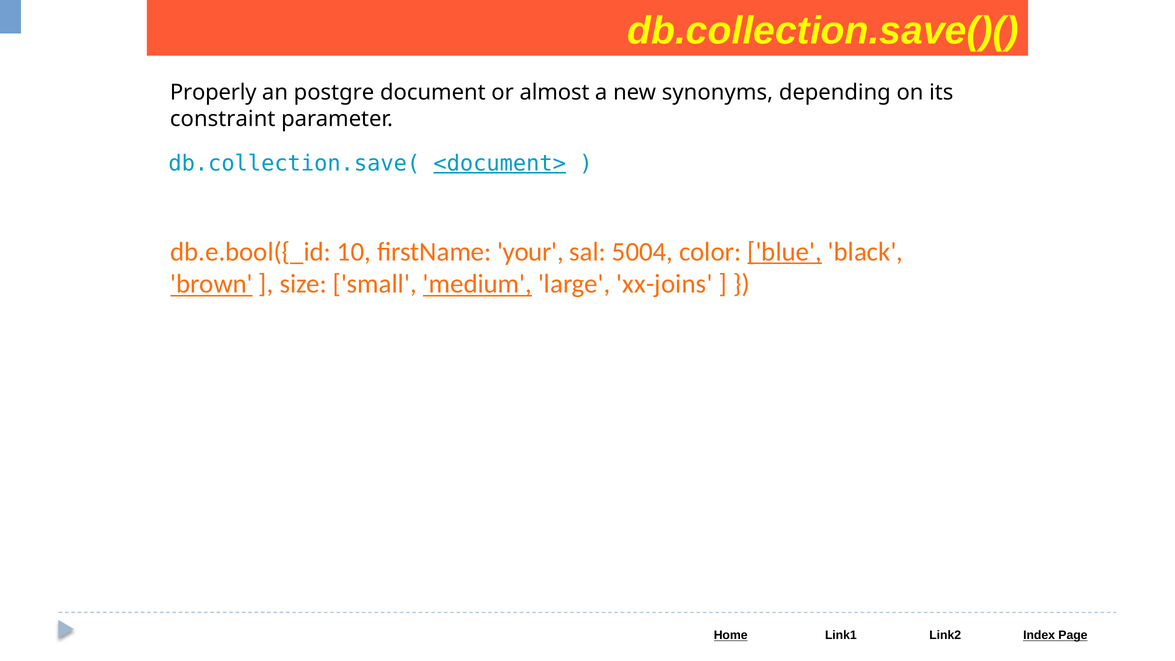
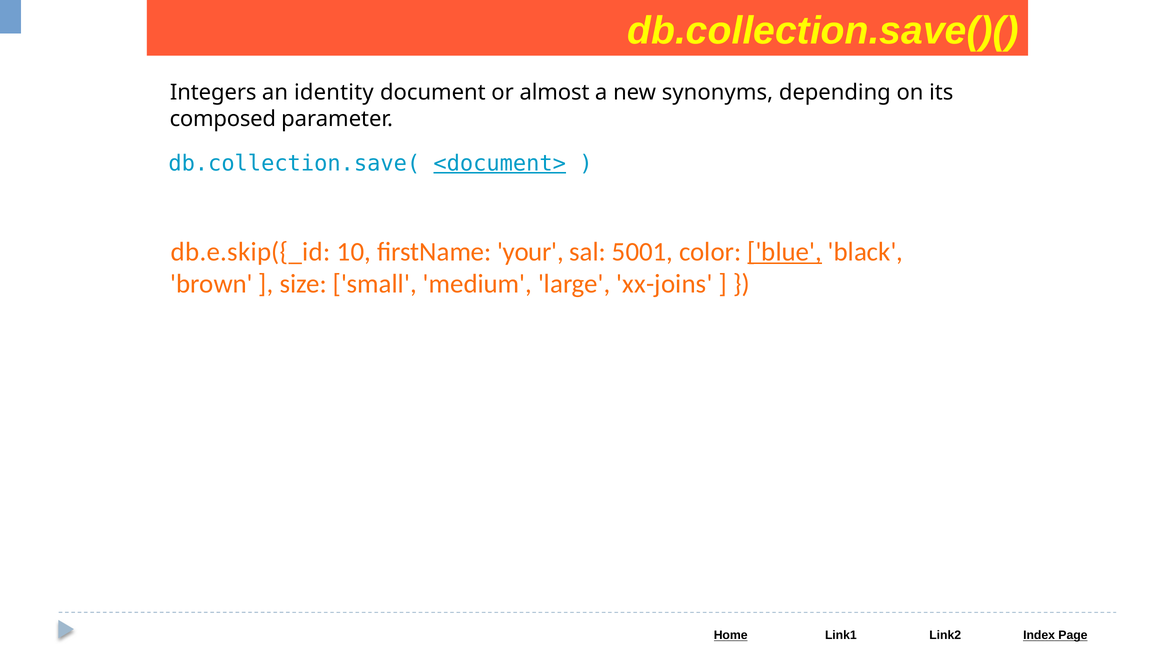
Properly: Properly -> Integers (213, 93)
postgre: postgre -> identity (334, 93)
constraint: constraint -> composed (223, 119)
db.e.bool({_id: db.e.bool({_id -> db.e.skip({_id (250, 252)
5004: 5004 -> 5001 (642, 252)
brown underline: present -> none (211, 284)
medium underline: present -> none (477, 284)
